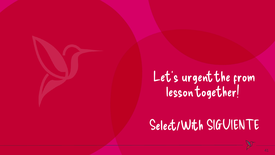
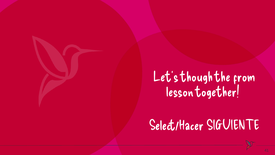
urgent: urgent -> though (197, 77)
Select/With: Select/With -> Select/Hacer (176, 125)
